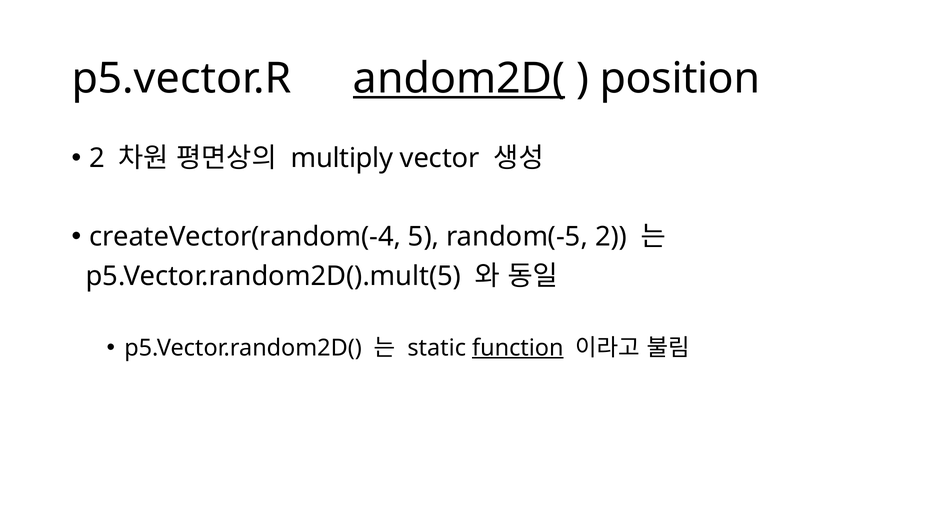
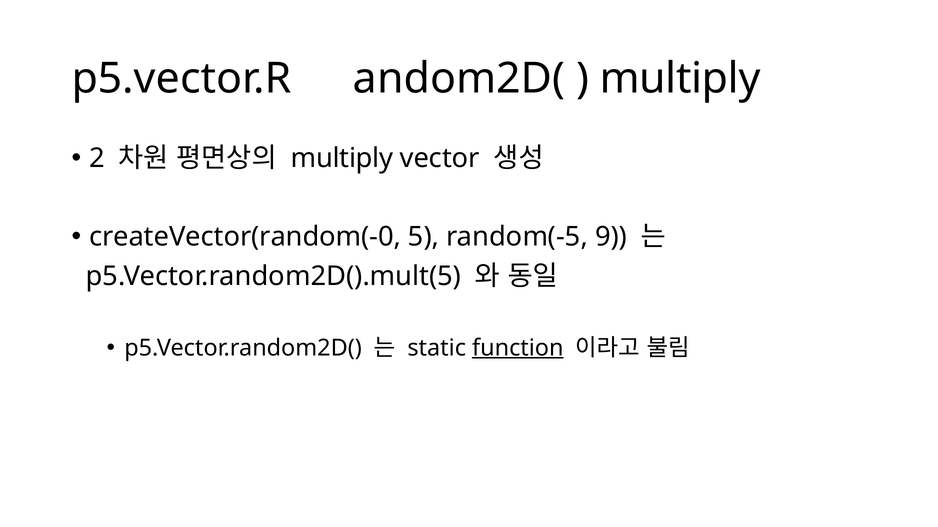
andom2D( underline: present -> none (459, 79)
position: position -> multiply (680, 79)
createVector(random(-4: createVector(random(-4 -> createVector(random(-0 (245, 237)
random(-5 2: 2 -> 9 (611, 237)
